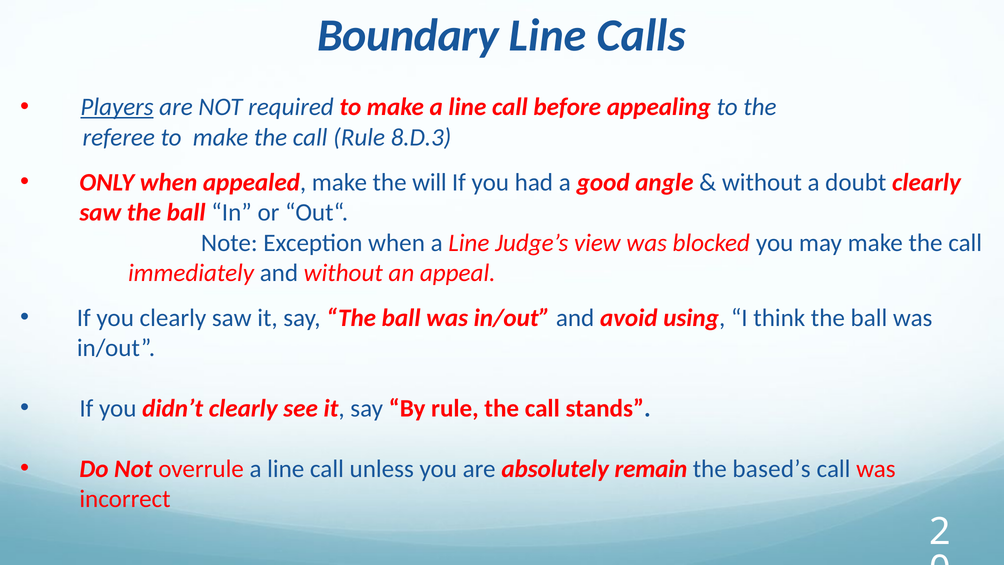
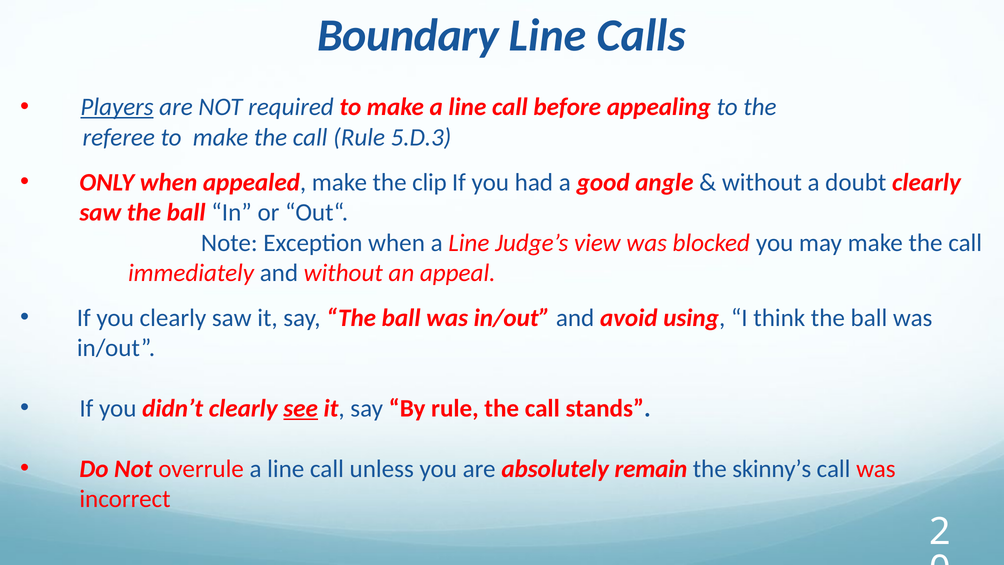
8.D.3: 8.D.3 -> 5.D.3 (421, 137)
will: will -> clip (429, 182)
see underline: none -> present (301, 408)
based’s: based’s -> skinny’s (772, 469)
